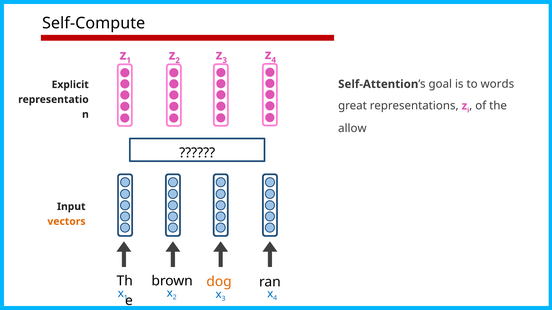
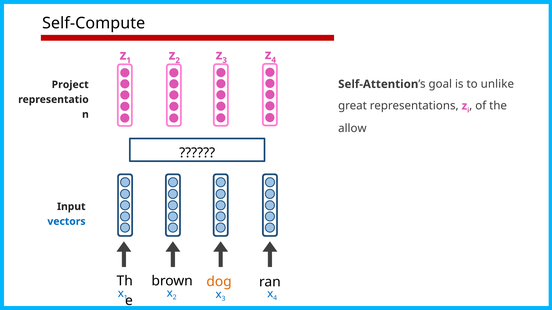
words: words -> unlike (497, 84)
Explicit: Explicit -> Project (70, 85)
vectors colour: orange -> blue (66, 222)
